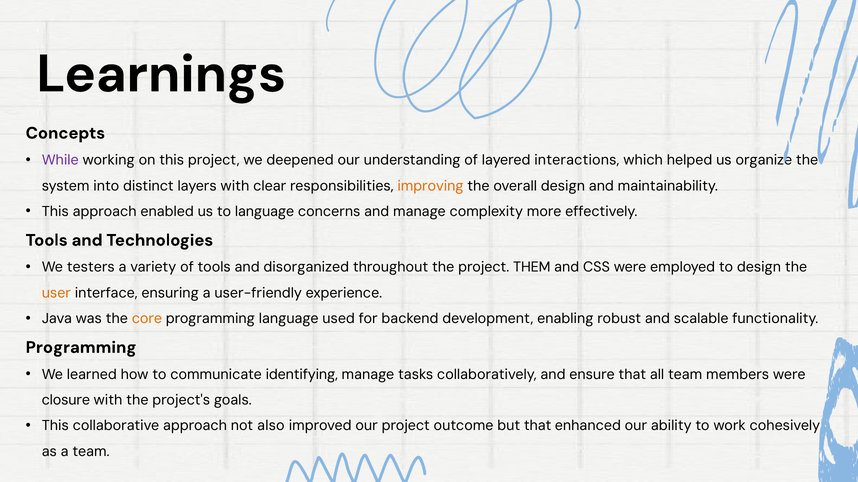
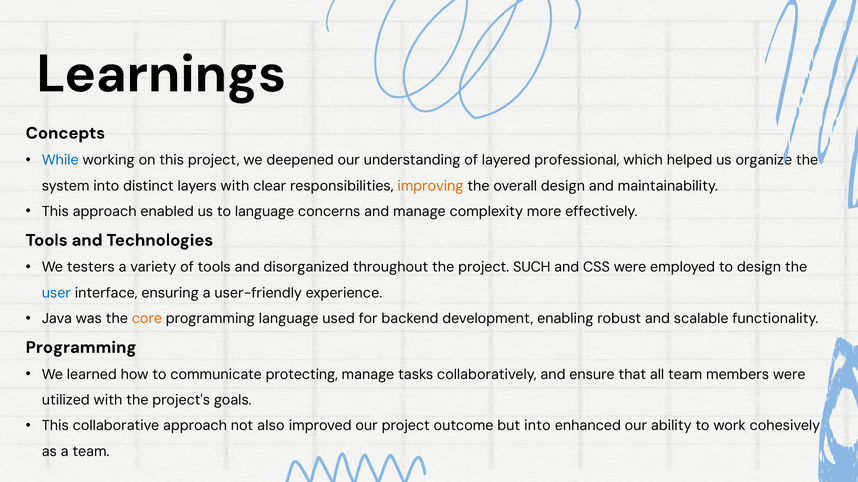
While colour: purple -> blue (60, 160)
interactions: interactions -> professional (577, 160)
THEM: THEM -> SUCH (532, 268)
user colour: orange -> blue (56, 293)
identifying: identifying -> protecting (302, 375)
closure: closure -> utilized (66, 401)
but that: that -> into (537, 426)
